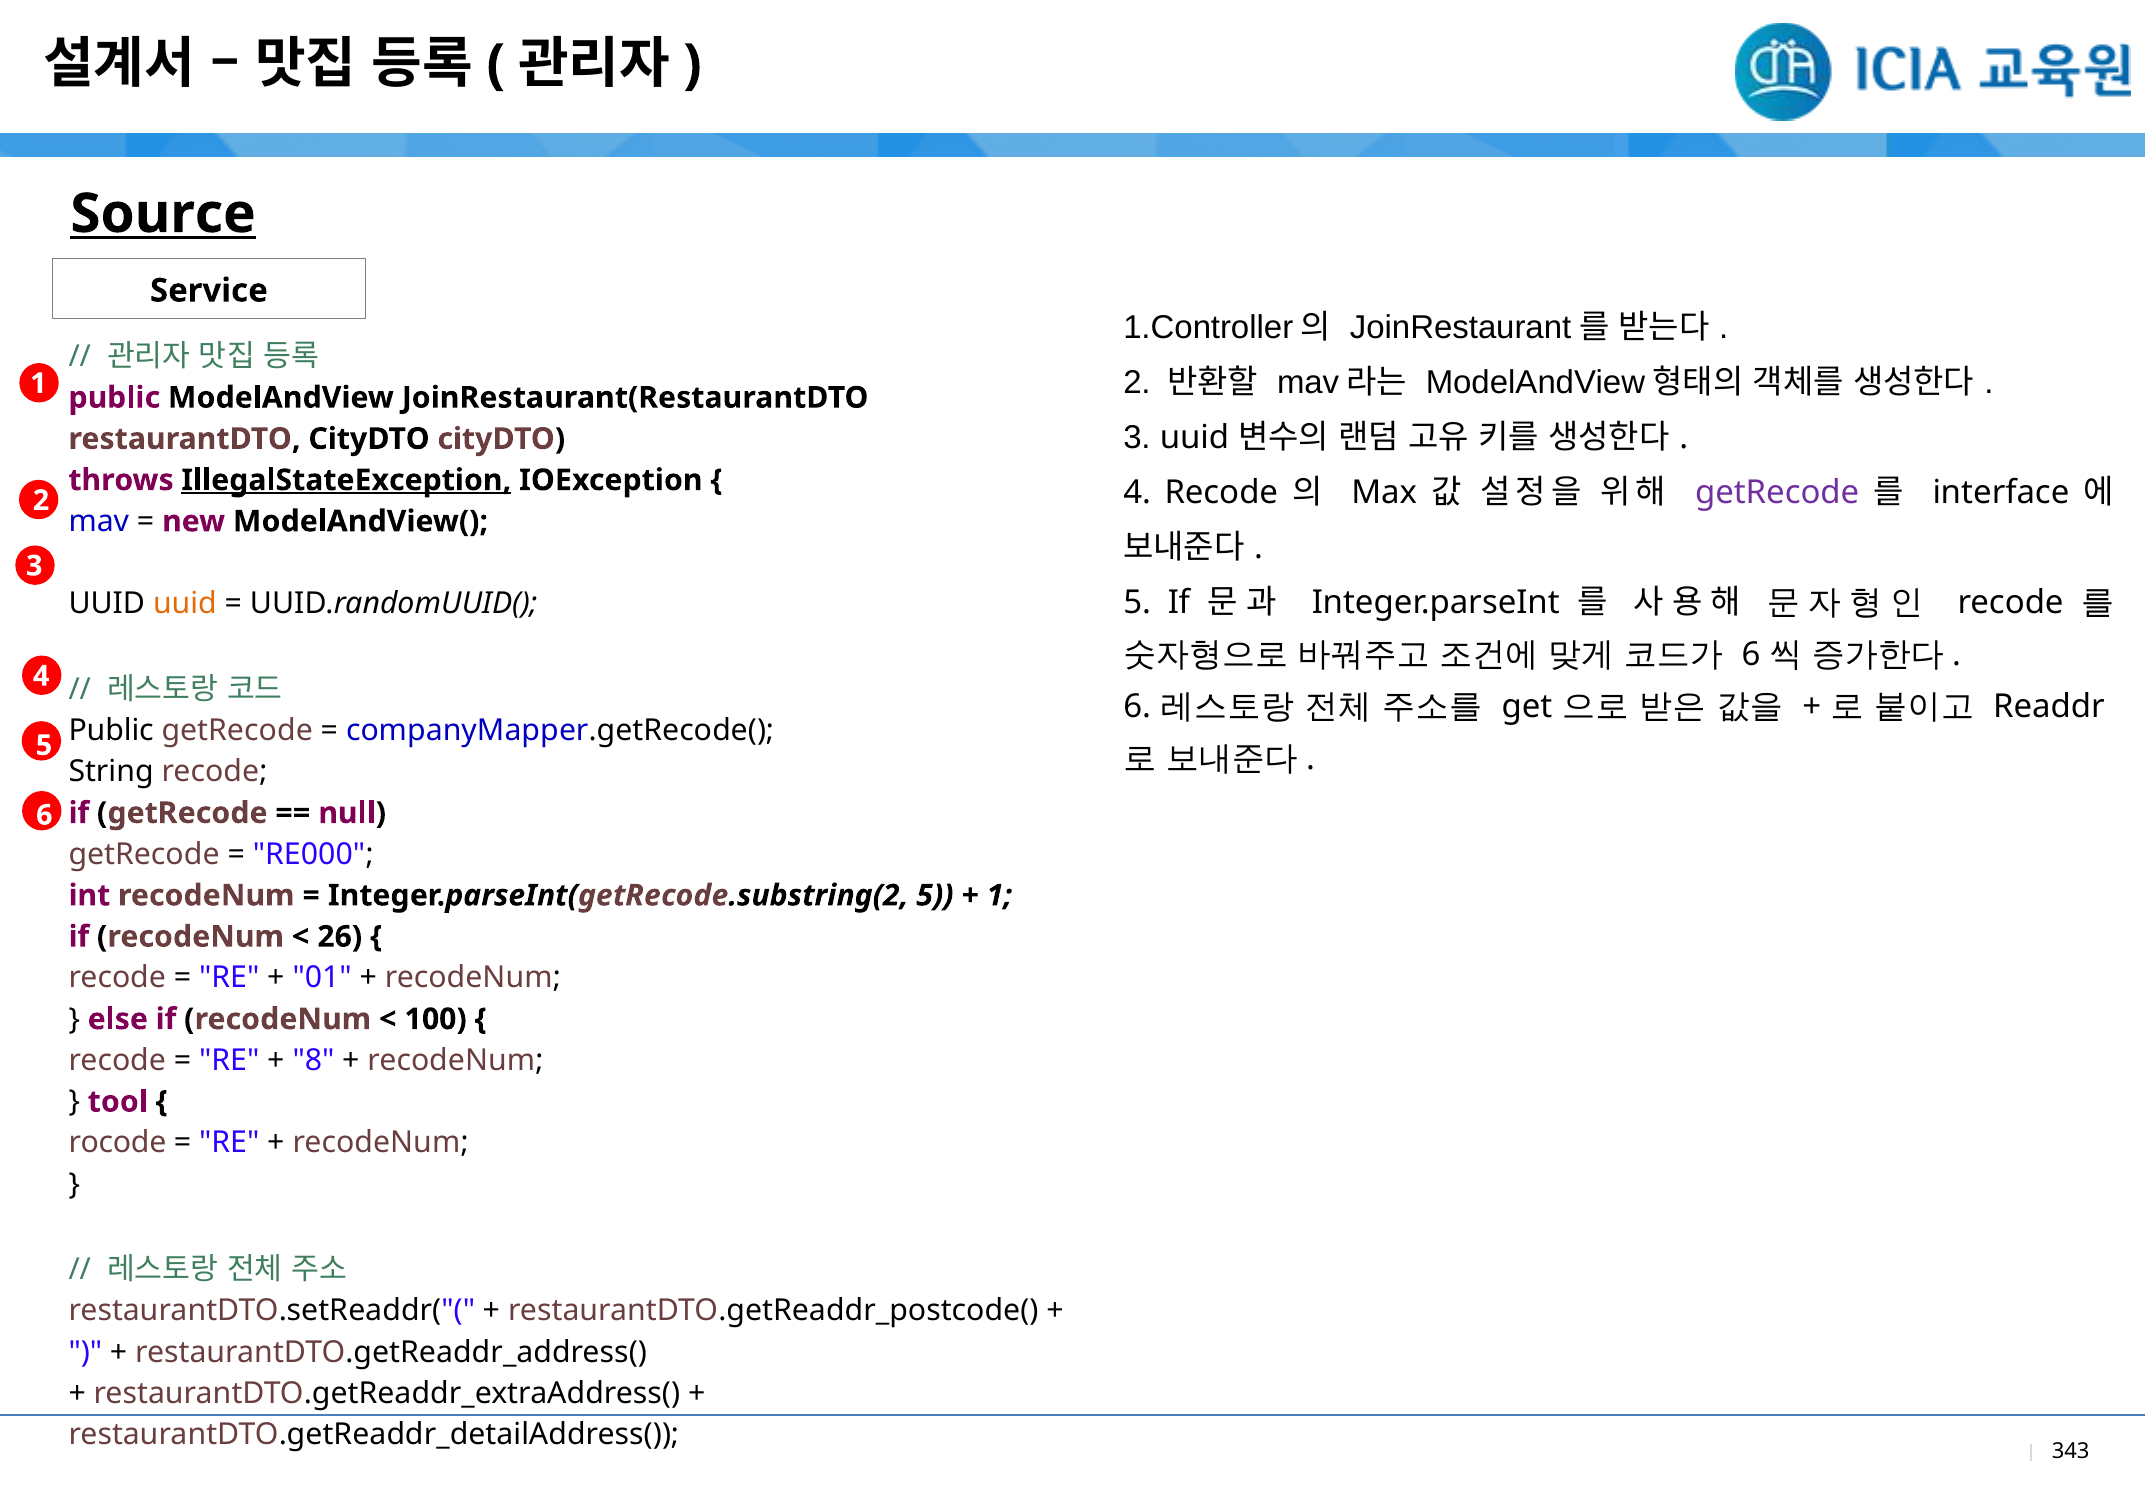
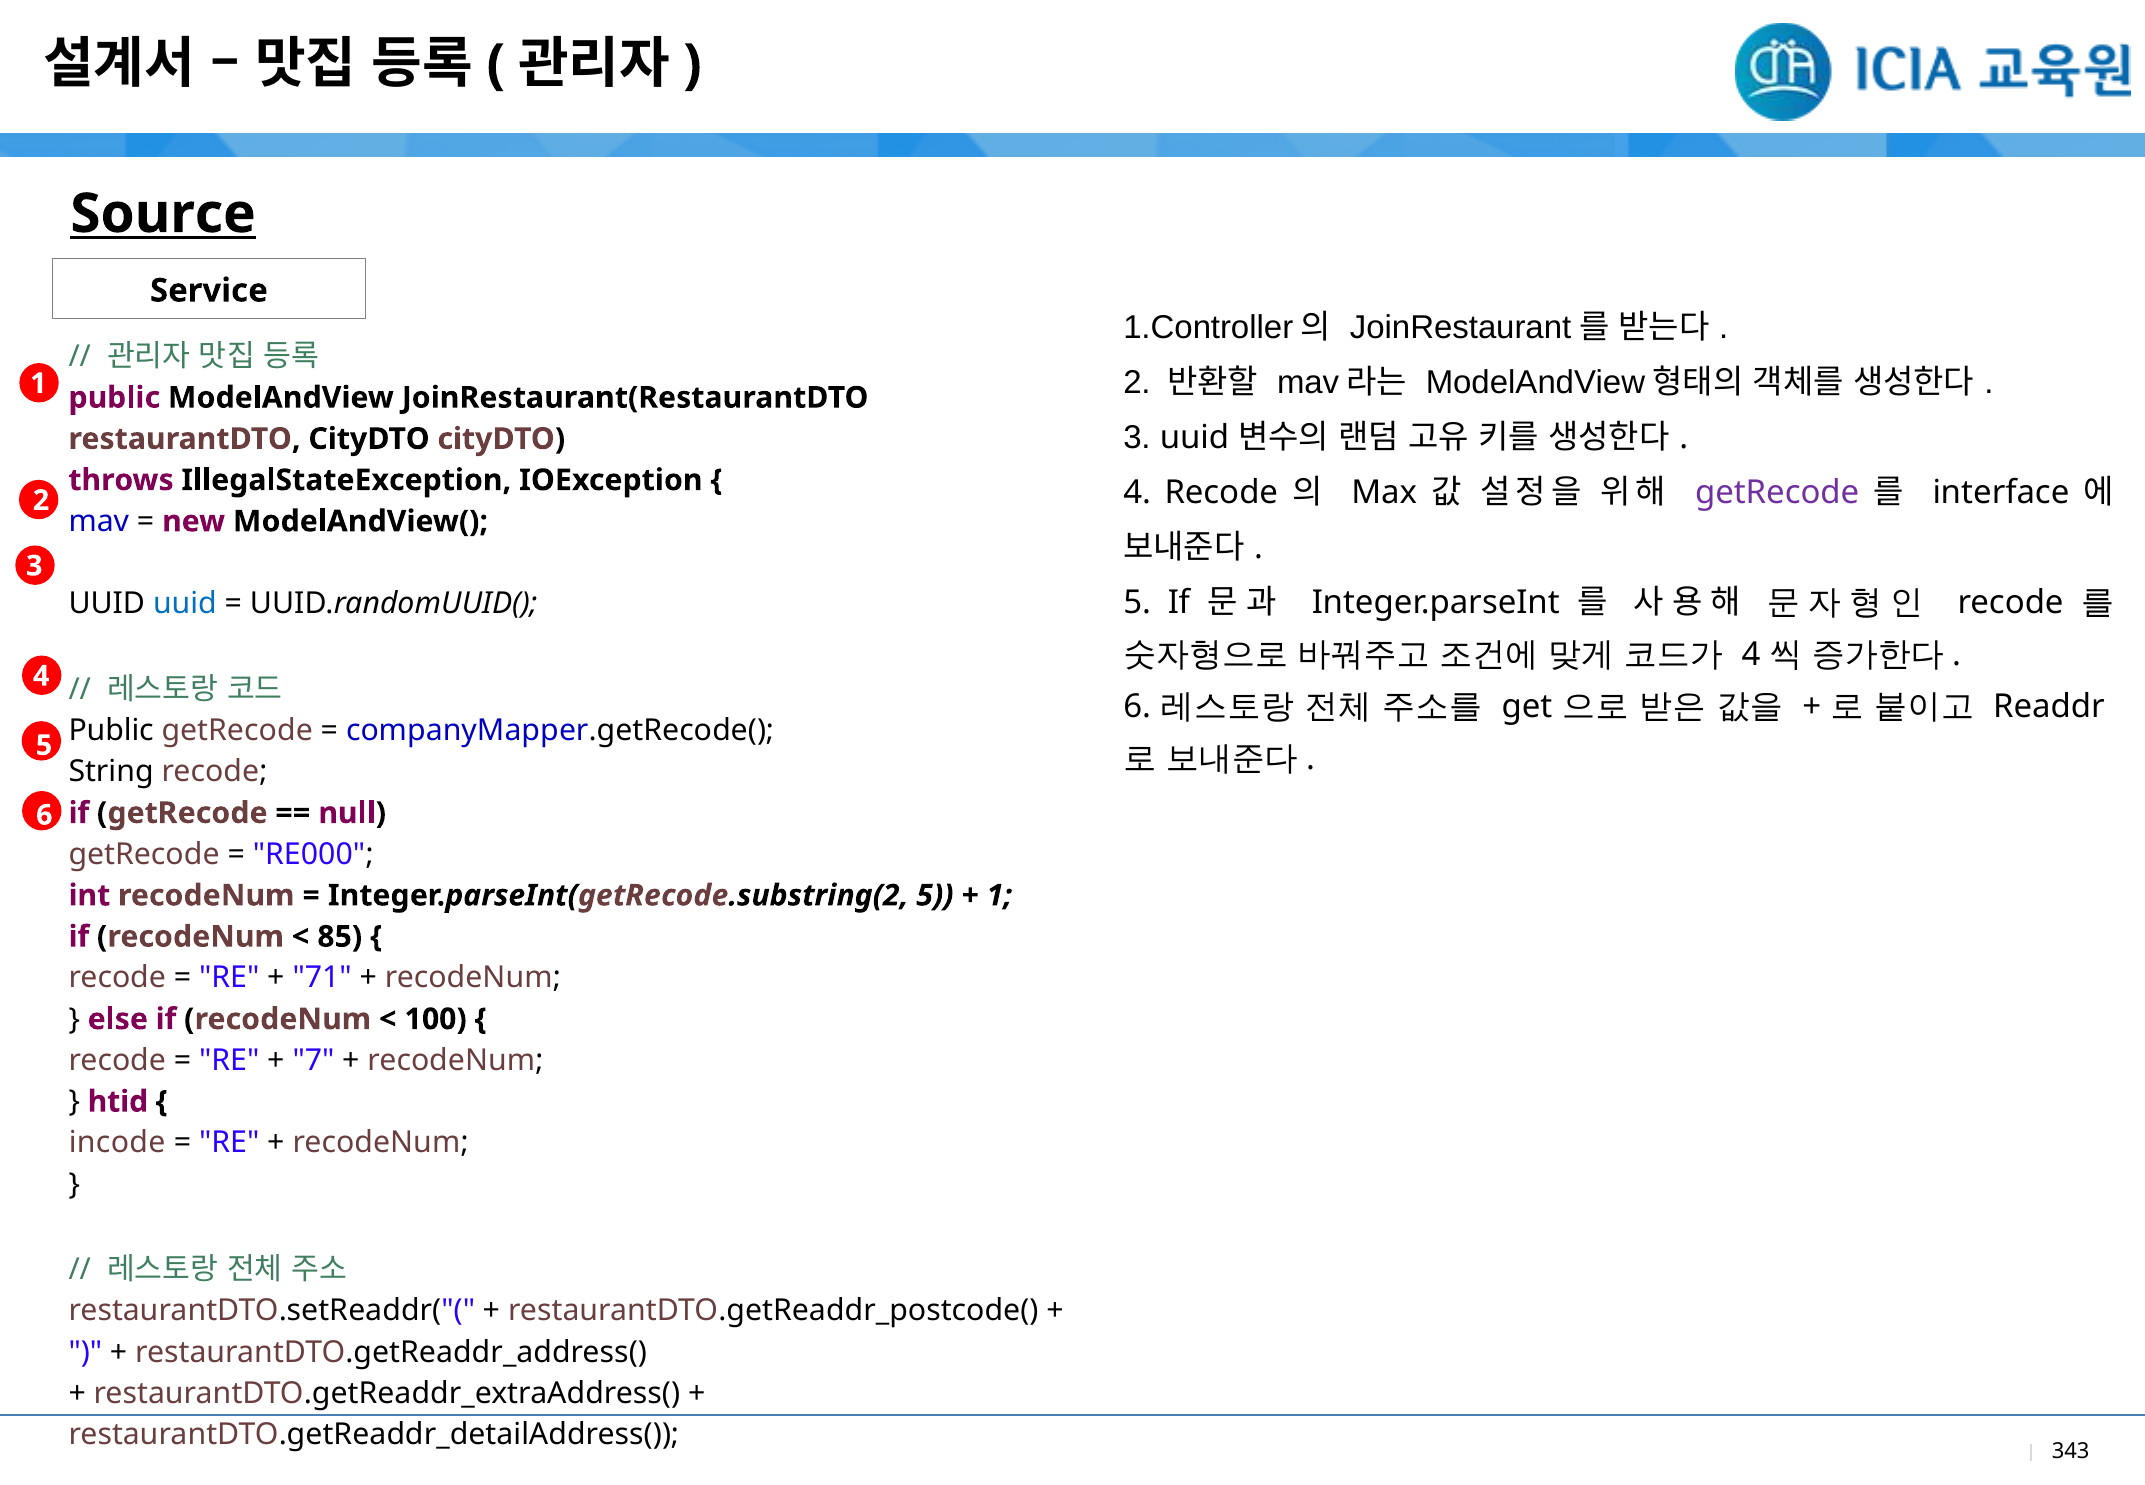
IllegalStateException underline: present -> none (346, 480)
uuid colour: orange -> blue (185, 604)
6: 6 -> 4 (1751, 655)
26: 26 -> 85 (340, 937)
01: 01 -> 71 (322, 978)
8: 8 -> 7 (314, 1060)
tool: tool -> htid (118, 1102)
rocode: rocode -> incode (117, 1143)
